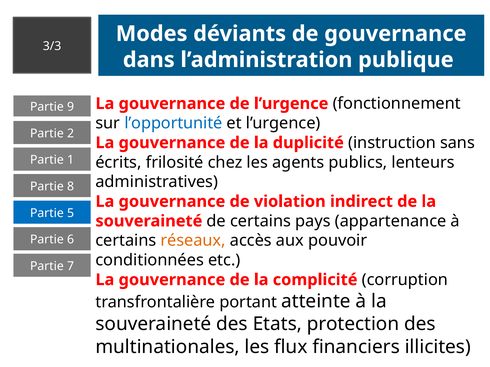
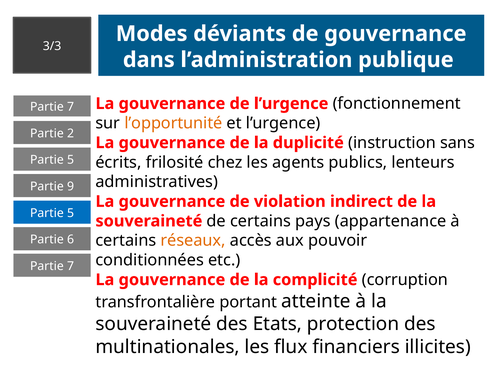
9: 9 -> 7 (71, 107)
l’opportunité colour: blue -> orange (173, 123)
1: 1 -> 5 (71, 160)
8: 8 -> 9 (71, 187)
